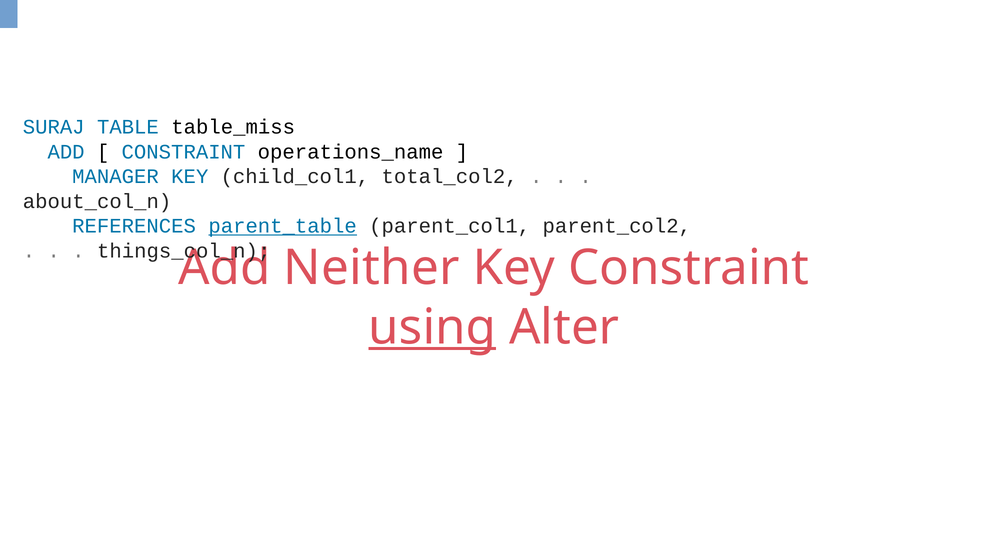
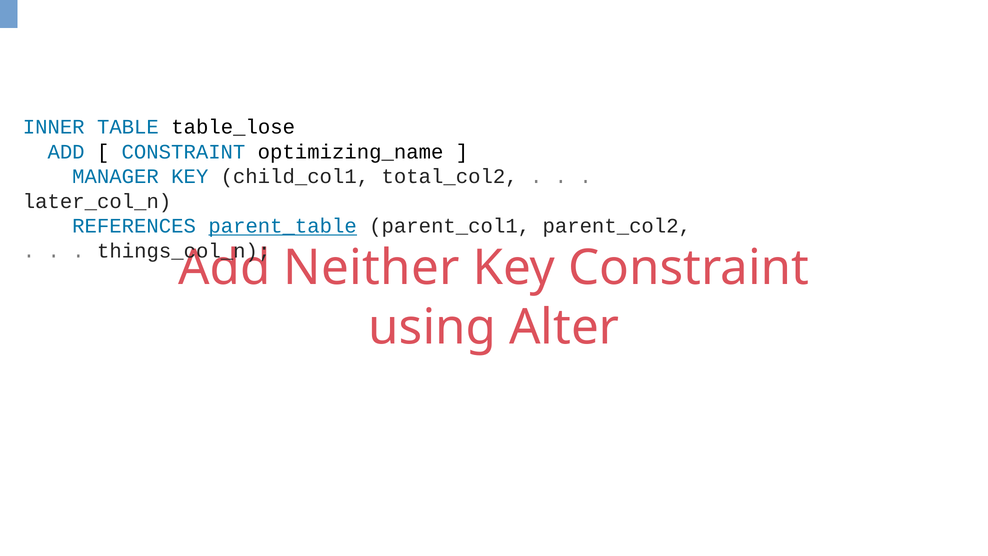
SURAJ: SURAJ -> INNER (54, 127)
table_miss: table_miss -> table_lose (233, 127)
operations_name: operations_name -> optimizing_name (351, 152)
about_col_n: about_col_n -> later_col_n (97, 201)
using underline: present -> none (432, 327)
